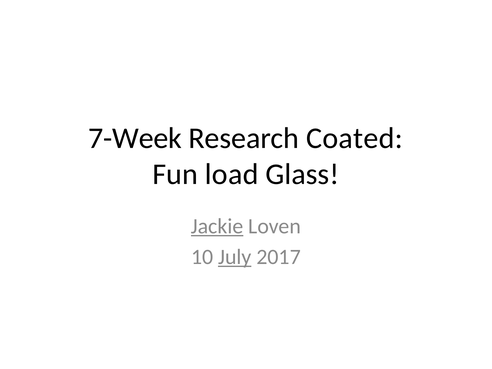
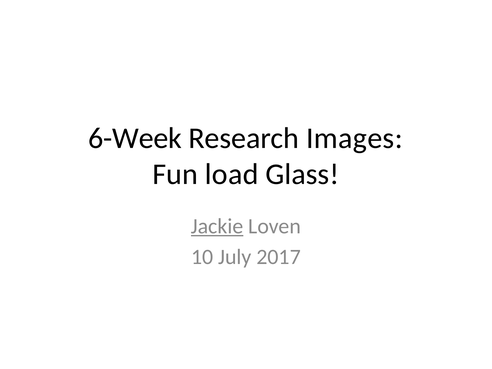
7-Week: 7-Week -> 6-Week (135, 138)
Coated: Coated -> Images (354, 138)
July underline: present -> none (235, 257)
